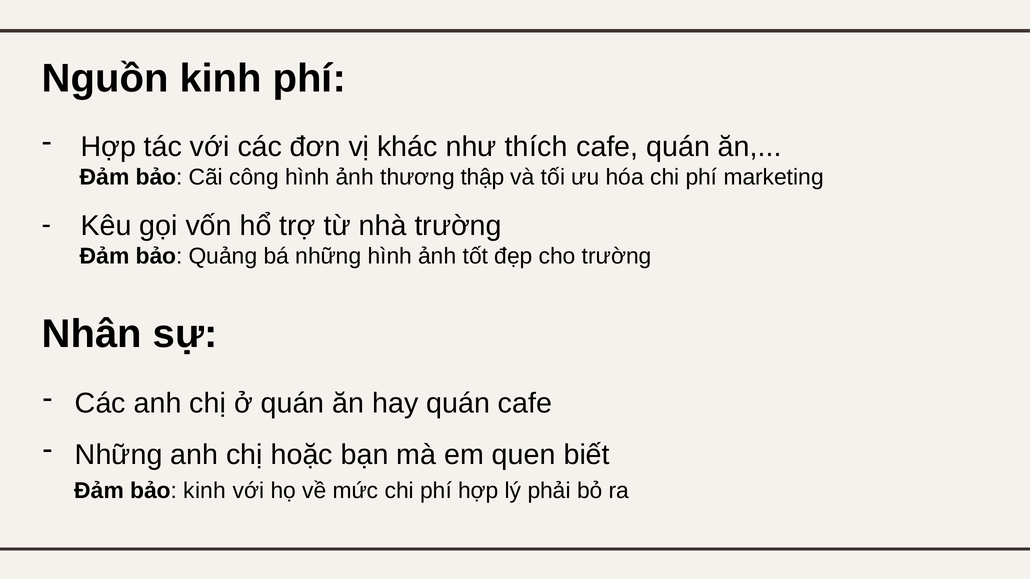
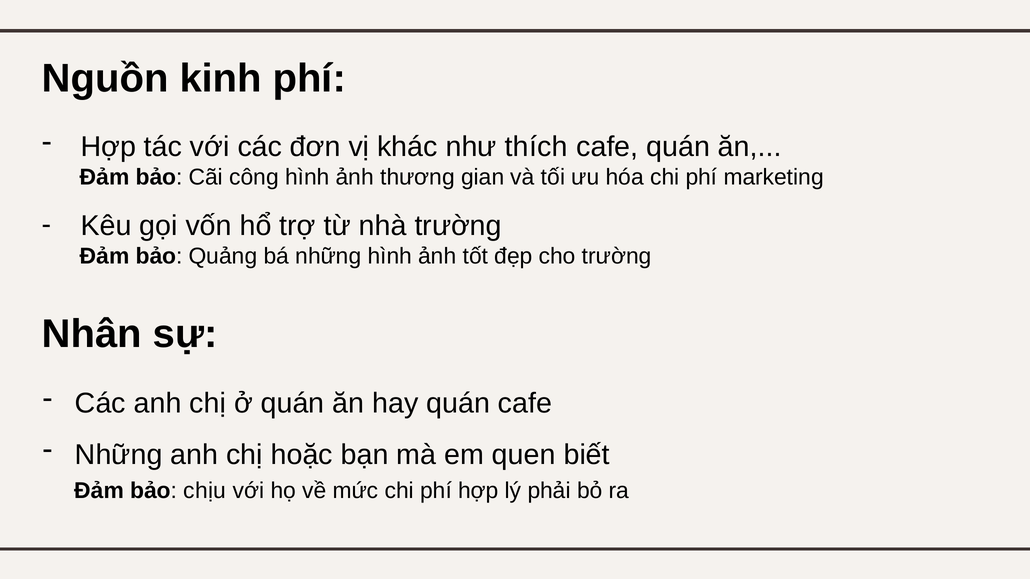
thập: thập -> gian (483, 177)
bảo kinh: kinh -> chịu (205, 491)
